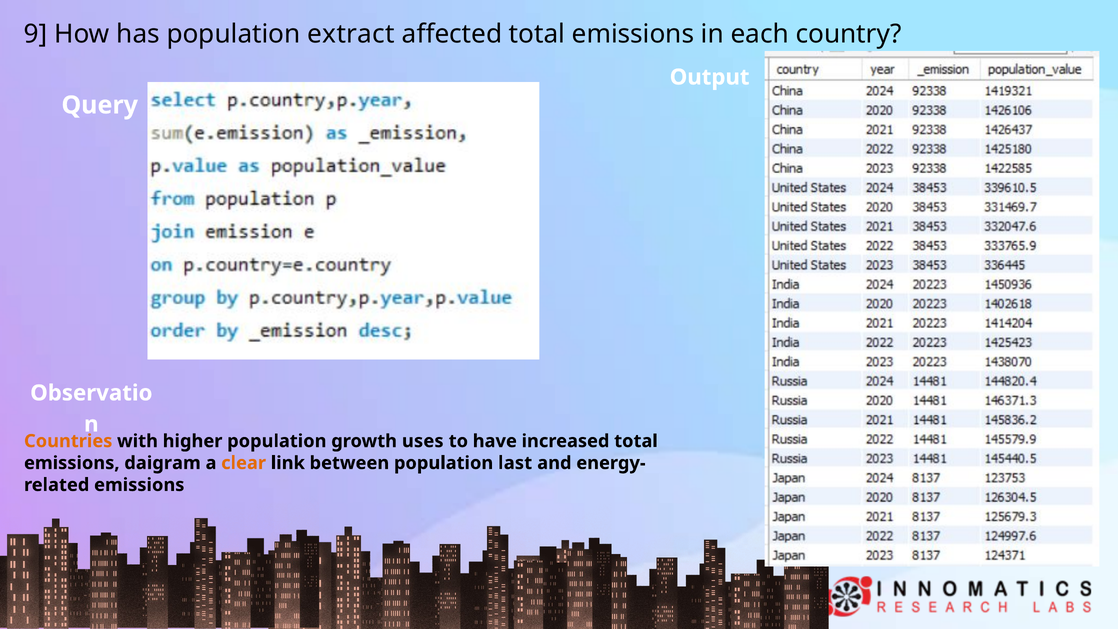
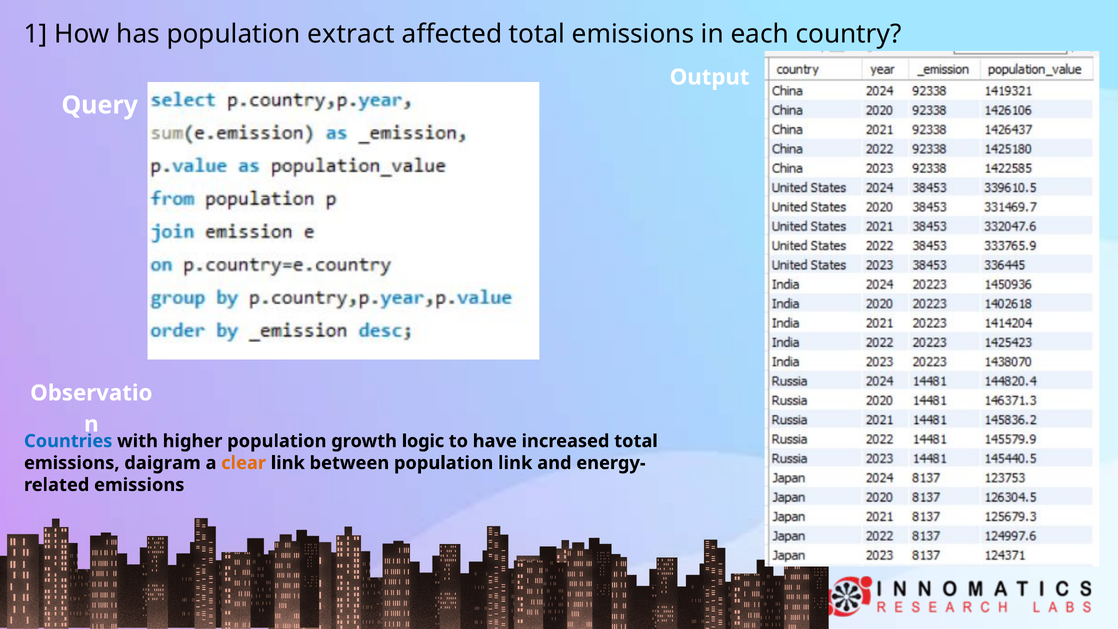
9: 9 -> 1 (36, 34)
Countries colour: orange -> blue (68, 441)
uses: uses -> logic (423, 441)
population last: last -> link (515, 463)
